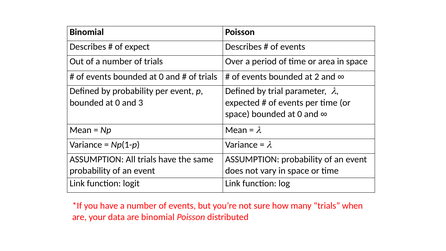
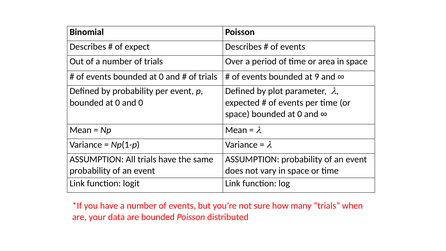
2: 2 -> 9 (317, 77)
trial: trial -> plot (276, 91)
and 3: 3 -> 0 (141, 103)
are binomial: binomial -> bounded (158, 217)
